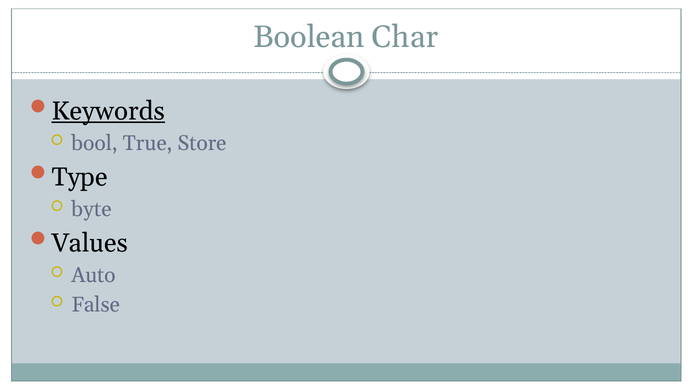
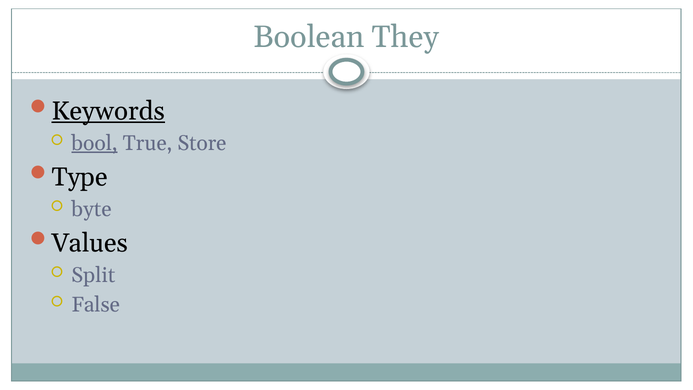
Char: Char -> They (405, 37)
bool underline: none -> present (94, 143)
Auto: Auto -> Split (93, 275)
